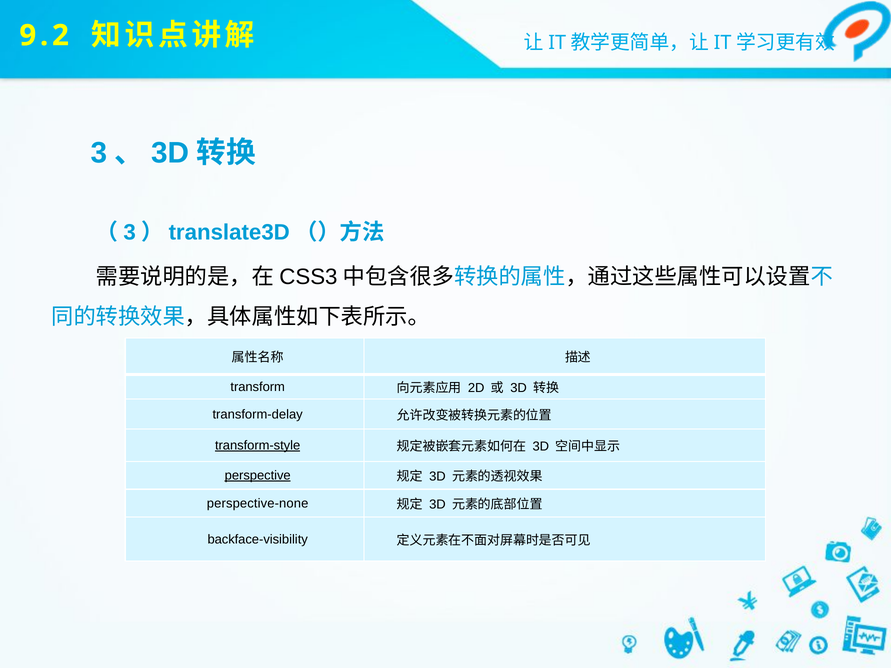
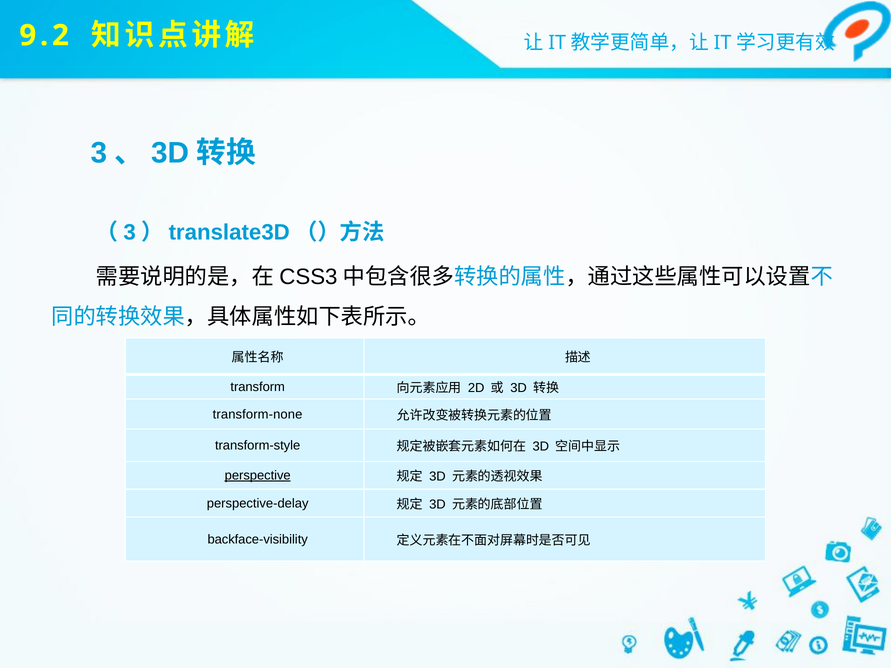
transform-delay: transform-delay -> transform-none (258, 415)
transform-style underline: present -> none (258, 446)
perspective-none: perspective-none -> perspective-delay (258, 504)
